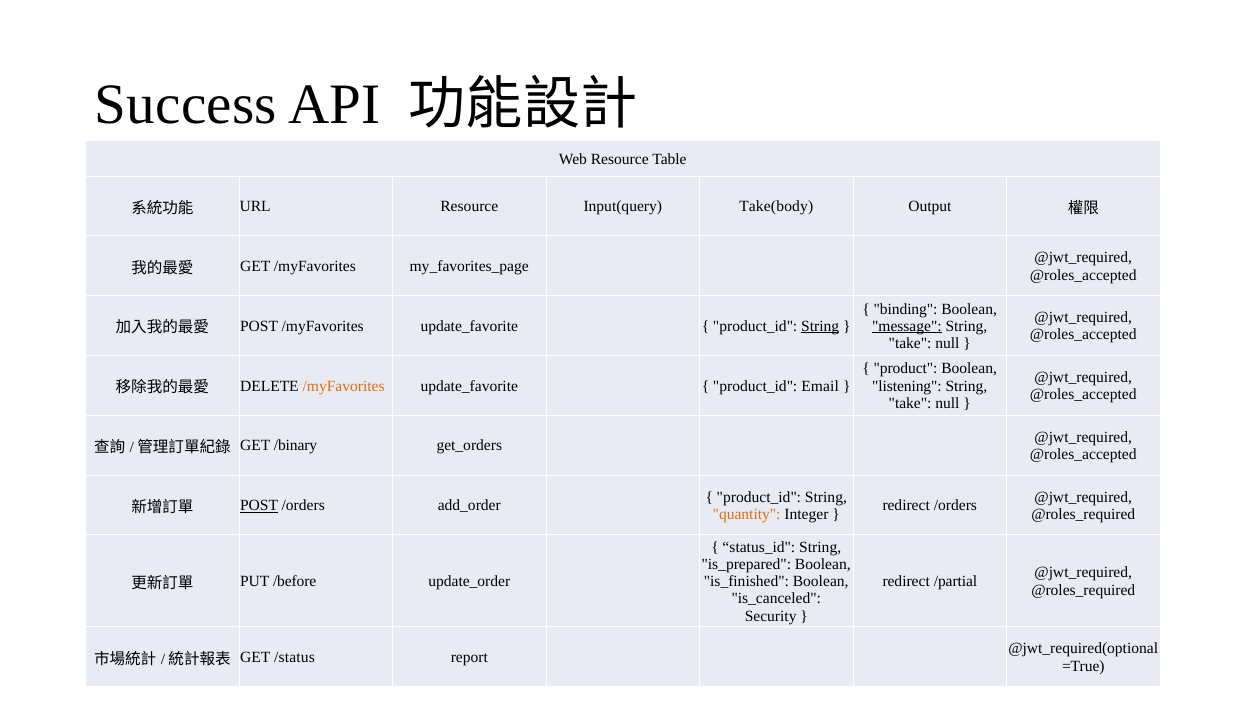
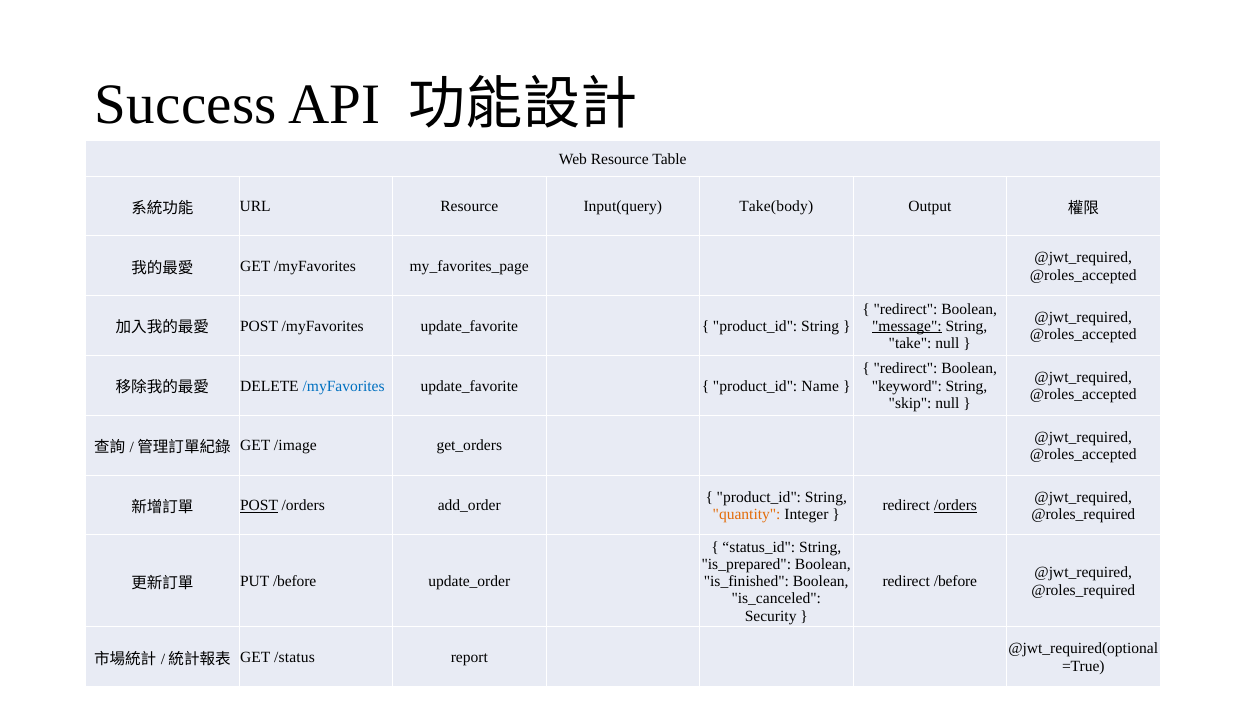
binding: binding -> redirect (906, 309)
String underline: present -> none (820, 326)
product: product -> redirect (906, 369)
listening: listening -> keyword (907, 386)
/myFavorites colour: orange -> blue (344, 386)
Email: Email -> Name (820, 386)
take: take -> skip (910, 403)
/binary: /binary -> /image (295, 446)
/orders underline: none -> present (955, 505)
redirect /partial: /partial -> /before (955, 581)
